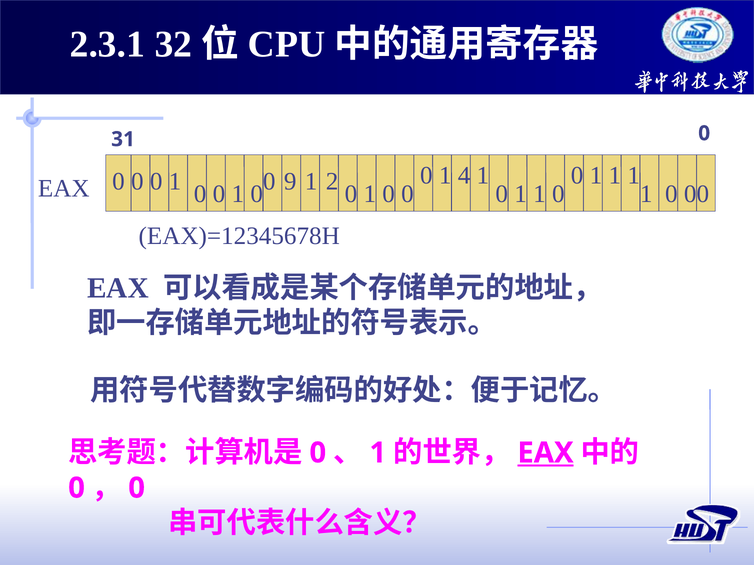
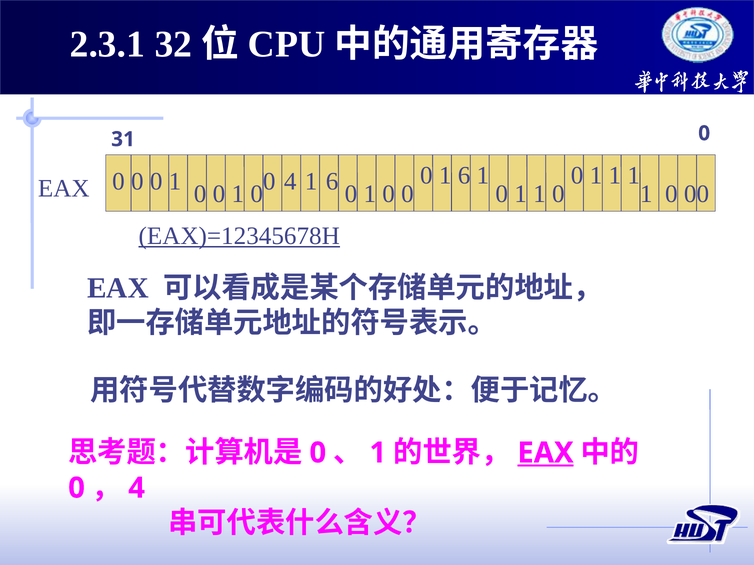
0 4: 4 -> 6 (464, 176)
0 9: 9 -> 4 (290, 182)
1 2: 2 -> 6 (332, 182)
EAX)=12345678H underline: none -> present (239, 236)
0: 0 -> 4 (137, 488)
